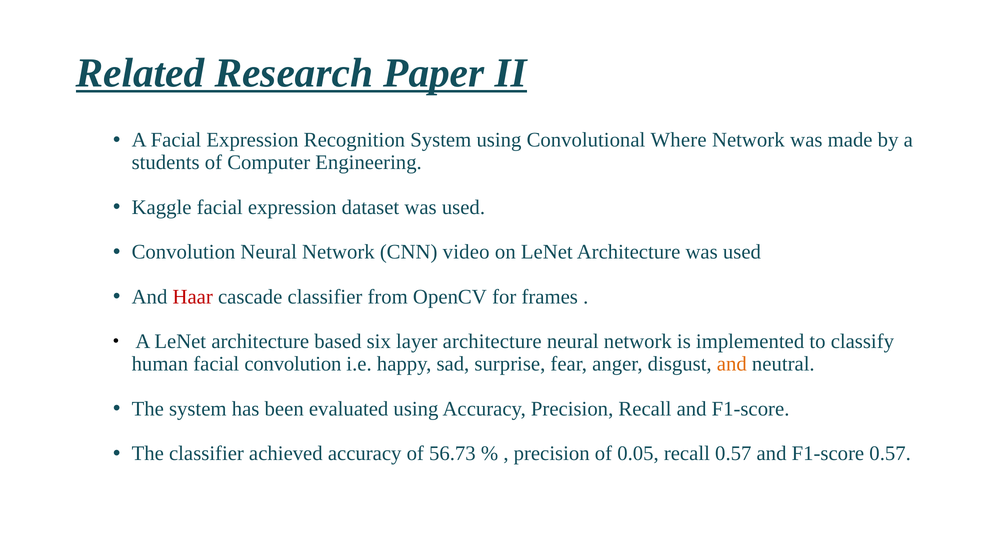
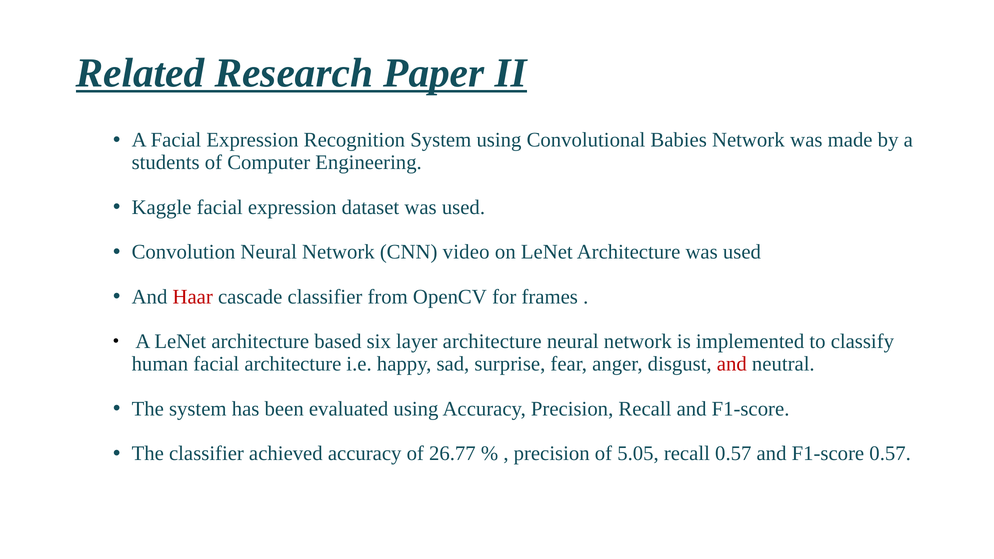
Where: Where -> Babies (679, 140)
facial convolution: convolution -> architecture (293, 364)
and colour: orange -> red (732, 364)
56.73: 56.73 -> 26.77 (452, 454)
0.05: 0.05 -> 5.05 (638, 454)
